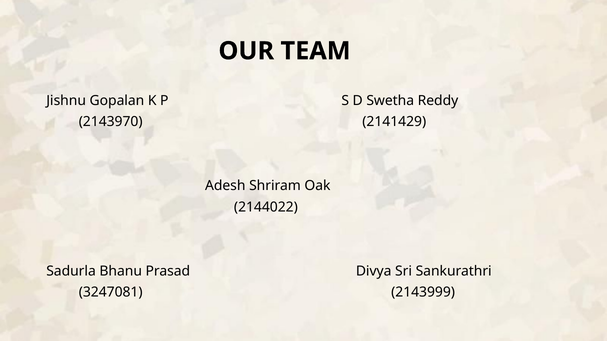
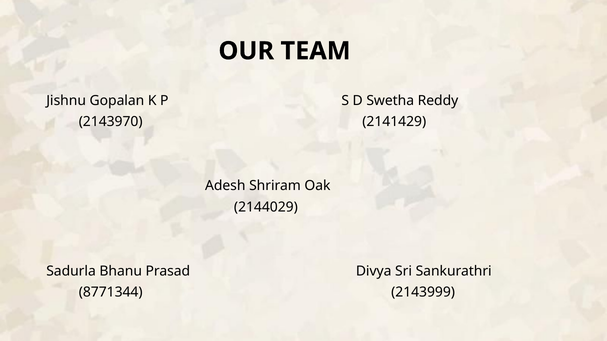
2144022: 2144022 -> 2144029 (266, 207)
3247081: 3247081 -> 8771344 (111, 293)
